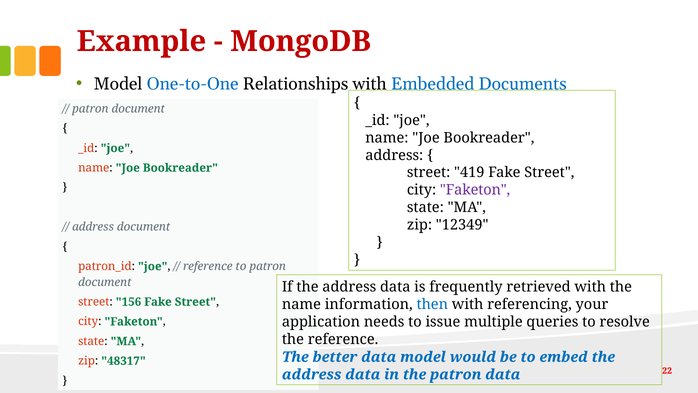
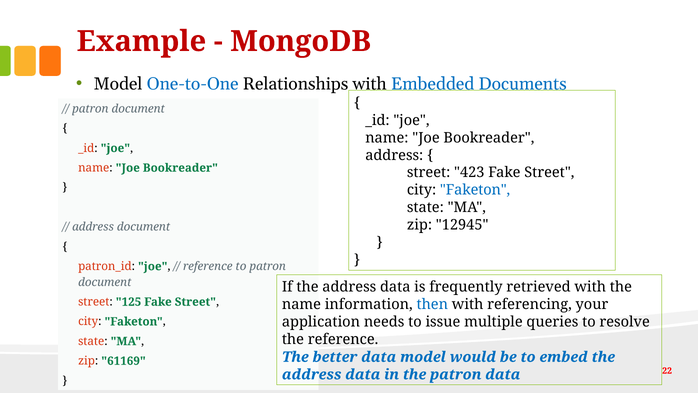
419: 419 -> 423 (469, 173)
Faketon colour: purple -> blue (475, 190)
12349: 12349 -> 12945 (462, 225)
156: 156 -> 125 (128, 302)
48317: 48317 -> 61169 (123, 361)
